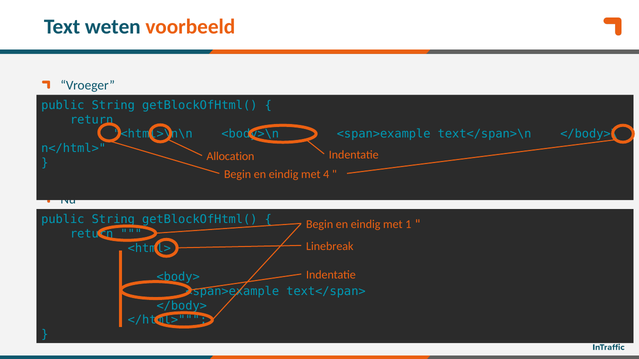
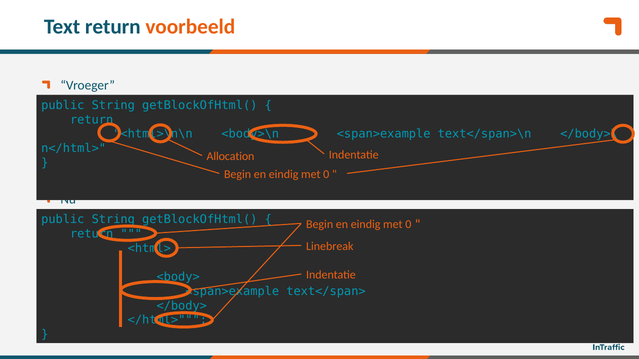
Text weten: weten -> return (113, 27)
4: 4 -> 0 (326, 174)
1: 1 -> 0 (408, 224)
